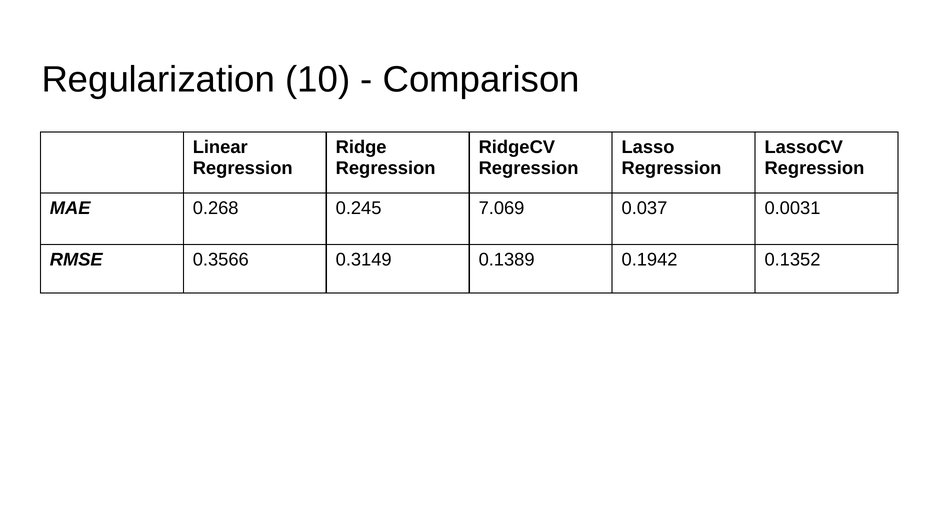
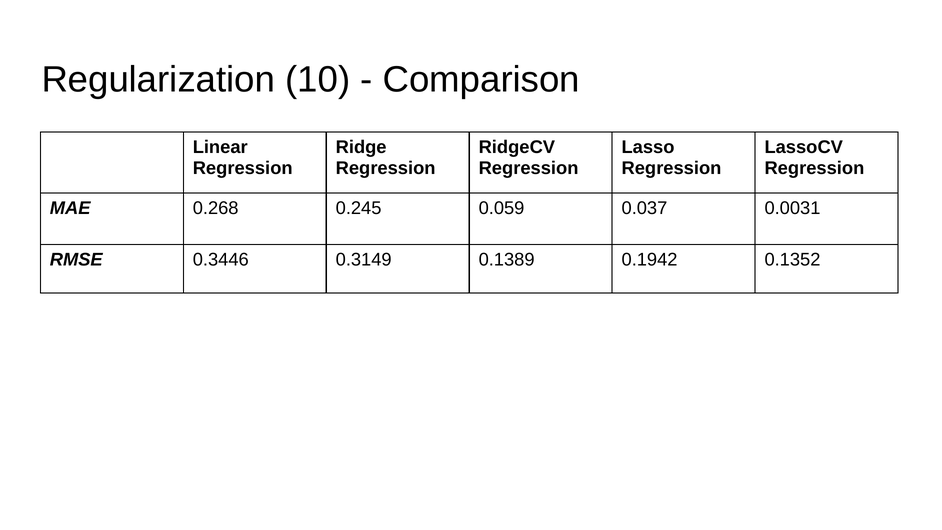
7.069: 7.069 -> 0.059 (502, 208)
0.3566: 0.3566 -> 0.3446 (221, 260)
